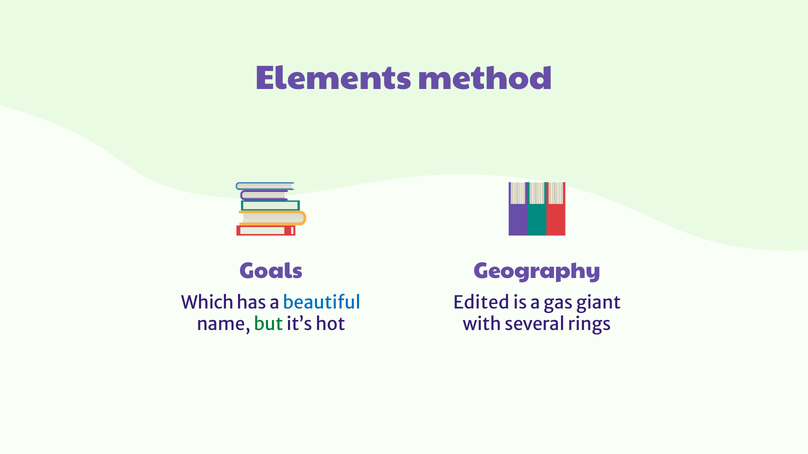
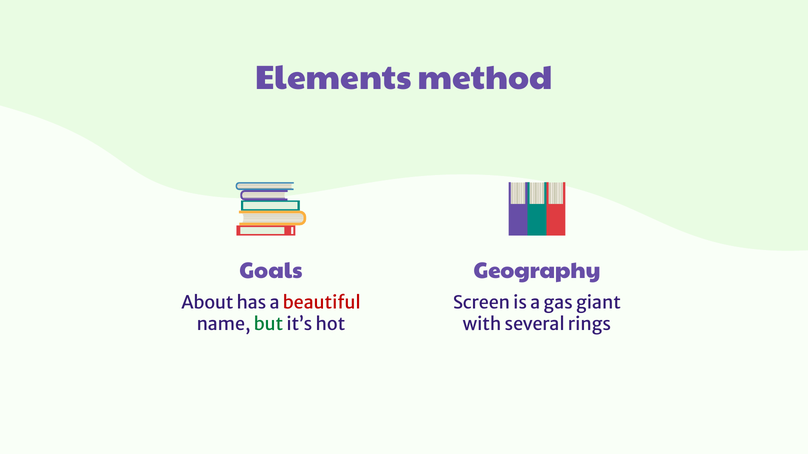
Which: Which -> About (207, 303)
beautiful colour: blue -> red (322, 303)
Edited: Edited -> Screen (481, 303)
